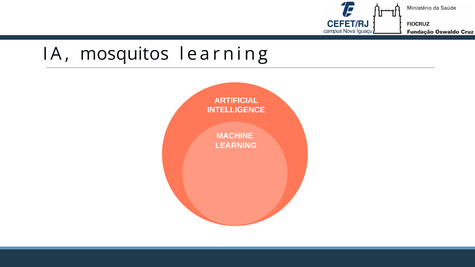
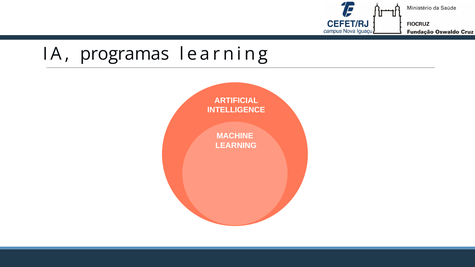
mosquitos: mosquitos -> programas (125, 54)
